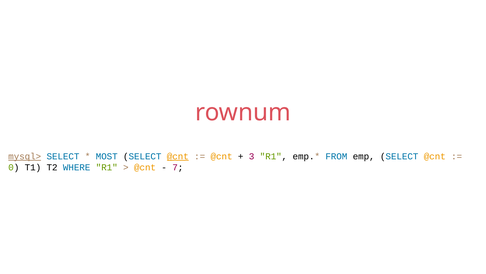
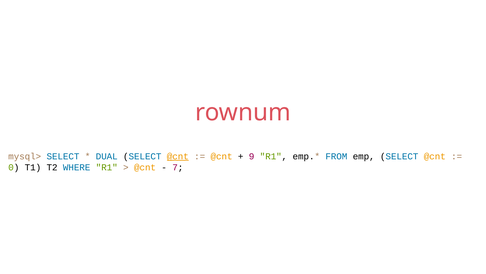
mysql> underline: present -> none (25, 156)
MOST: MOST -> DUAL (107, 156)
3: 3 -> 9 (252, 156)
